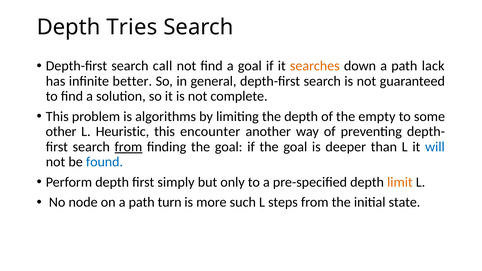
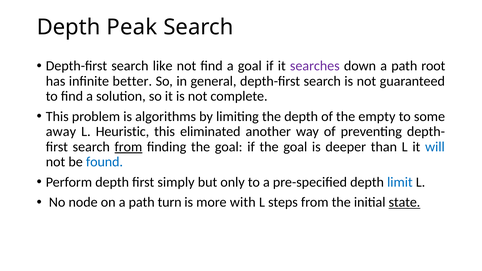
Tries: Tries -> Peak (132, 27)
call: call -> like (163, 66)
searches colour: orange -> purple (315, 66)
lack: lack -> root (433, 66)
other: other -> away (61, 132)
encounter: encounter -> eliminated (210, 132)
limit colour: orange -> blue (400, 182)
such: such -> with (243, 202)
state underline: none -> present (404, 202)
